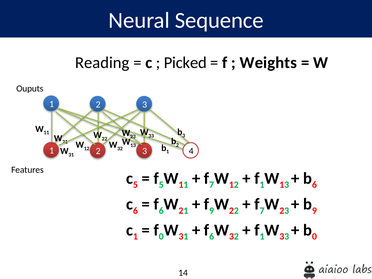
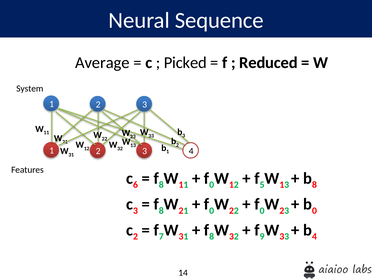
Reading: Reading -> Average (102, 63)
Weights: Weights -> Reduced (268, 63)
Ouputs: Ouputs -> System (30, 89)
c 5: 5 -> 6 (135, 185)
5: 5 -> 8 (161, 185)
7: 7 -> 0 (212, 185)
1: 1 -> 5 (262, 185)
6: 6 -> 8 (314, 185)
c 6: 6 -> 3 (135, 211)
6: 6 -> 8 (161, 211)
9: 9 -> 0 (212, 211)
7: 7 -> 0 (262, 211)
9: 9 -> 0 (314, 211)
c 1: 1 -> 2 (135, 237)
f 0: 0 -> 7 (161, 237)
6: 6 -> 8 (212, 237)
1: 1 -> 9 (262, 237)
0: 0 -> 4 (314, 237)
